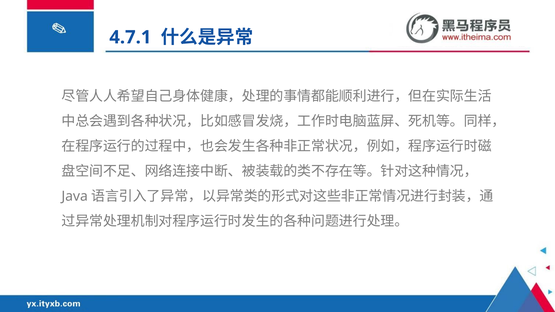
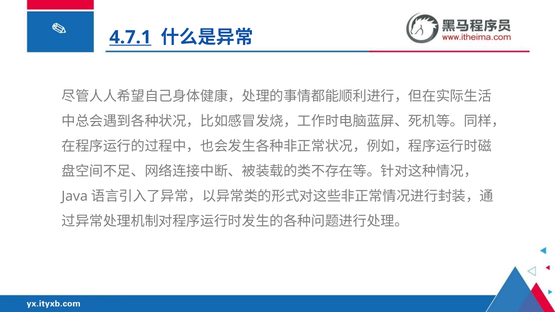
4.7.1 underline: none -> present (130, 37)
